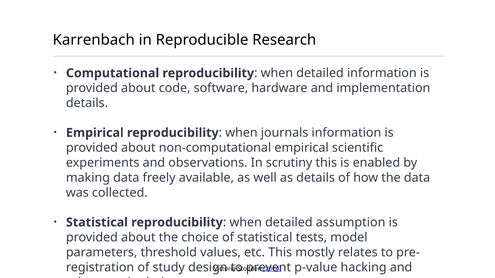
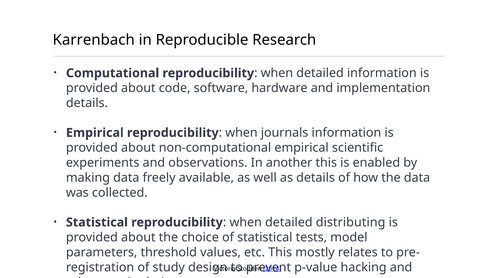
scrutiny: scrutiny -> another (289, 163)
assumption: assumption -> distributing (351, 223)
